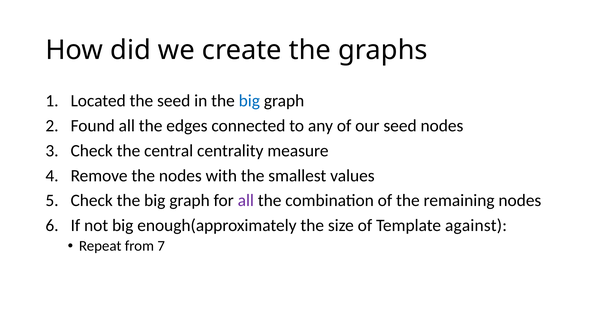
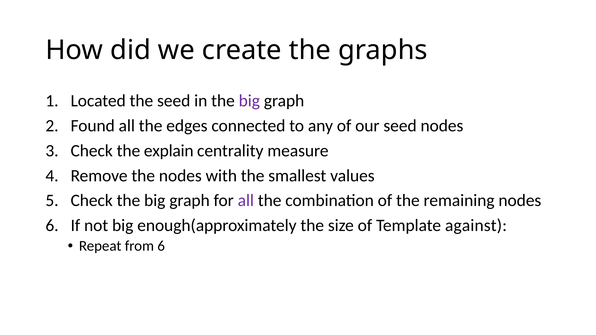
big colour: blue -> purple (249, 101)
central: central -> explain (169, 151)
from 7: 7 -> 6 (161, 246)
